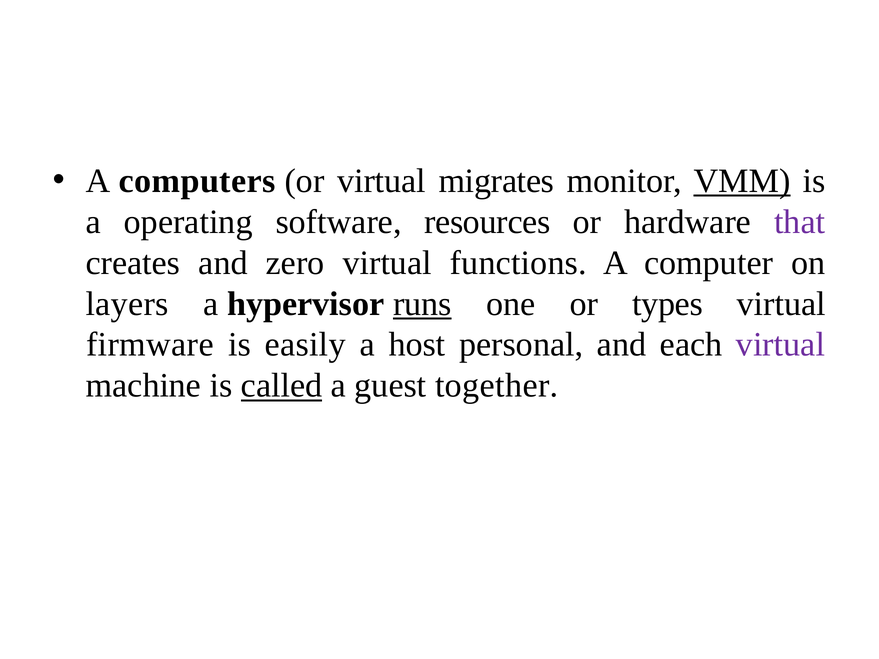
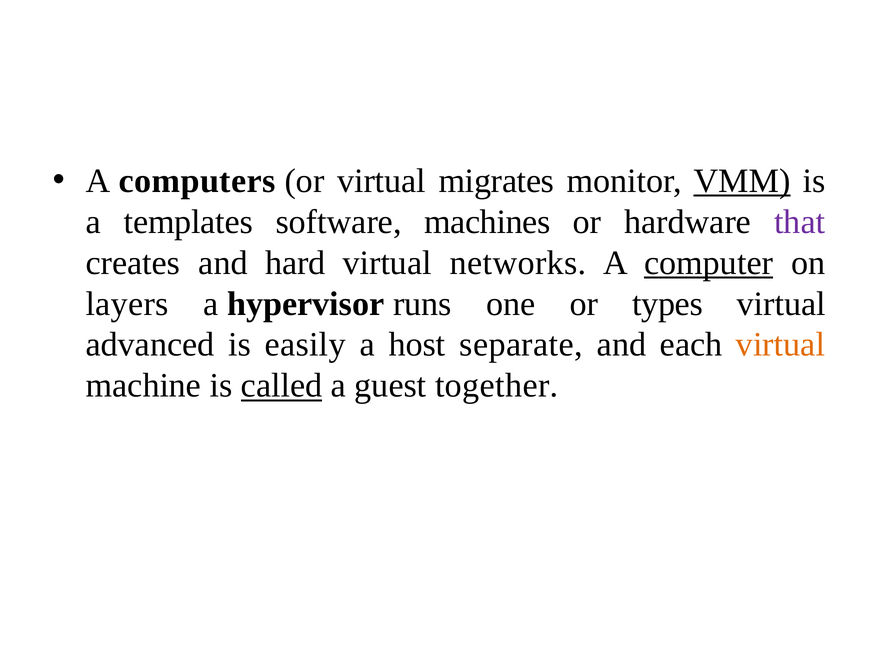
operating: operating -> templates (188, 222)
resources: resources -> machines (487, 222)
zero: zero -> hard (295, 263)
functions: functions -> networks (518, 263)
computer underline: none -> present (709, 263)
runs underline: present -> none (422, 304)
firmware: firmware -> advanced (150, 345)
personal: personal -> separate (521, 345)
virtual colour: purple -> orange (780, 345)
